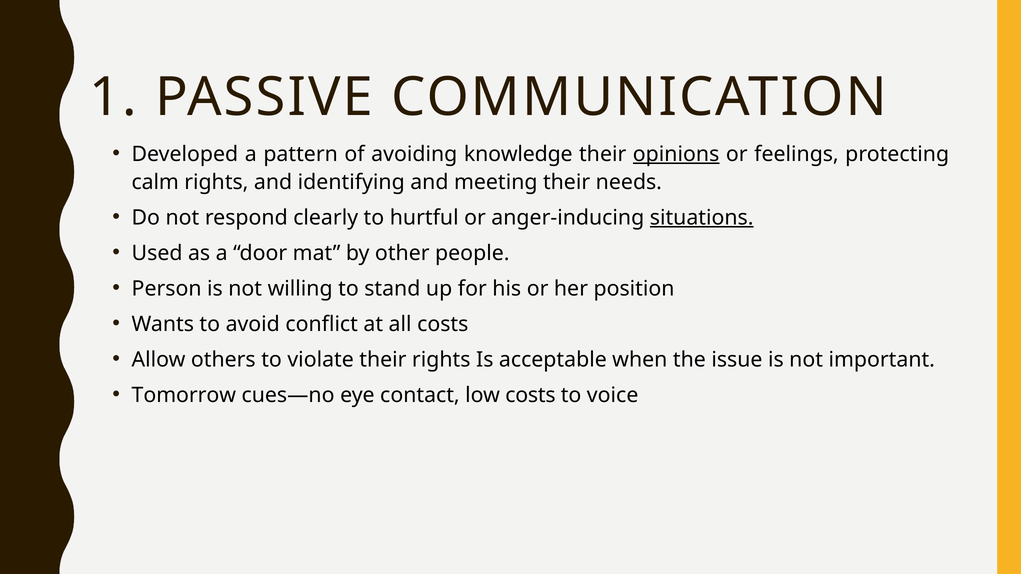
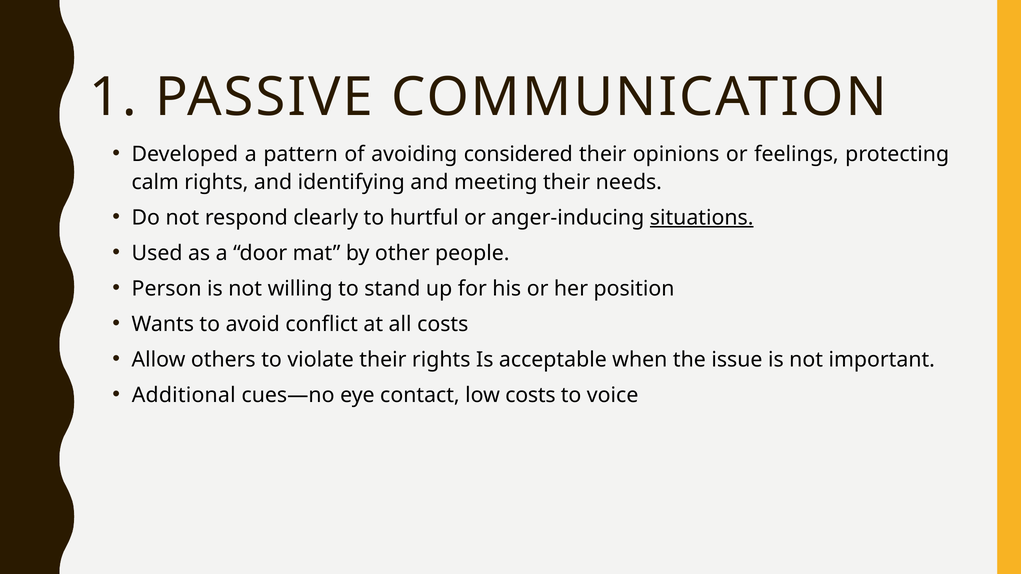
knowledge: knowledge -> considered (518, 154)
opinions underline: present -> none (676, 154)
Tomorrow: Tomorrow -> Additional (184, 395)
